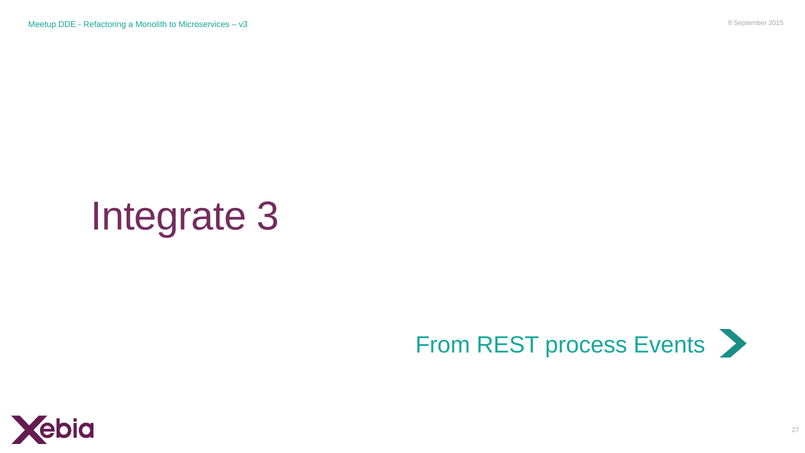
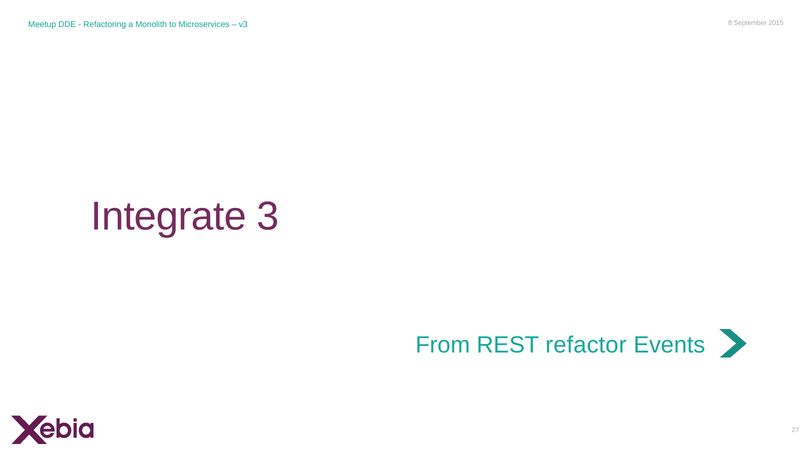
process: process -> refactor (586, 345)
